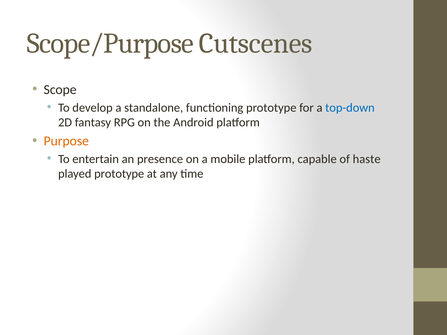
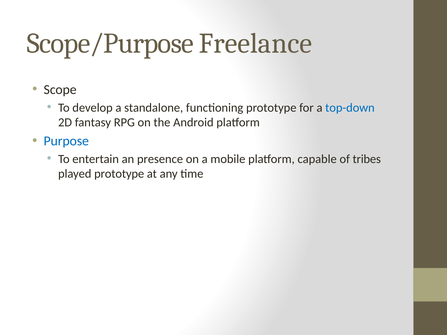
Cutscenes: Cutscenes -> Freelance (256, 43)
Purpose colour: orange -> blue (66, 141)
haste: haste -> tribes (367, 159)
